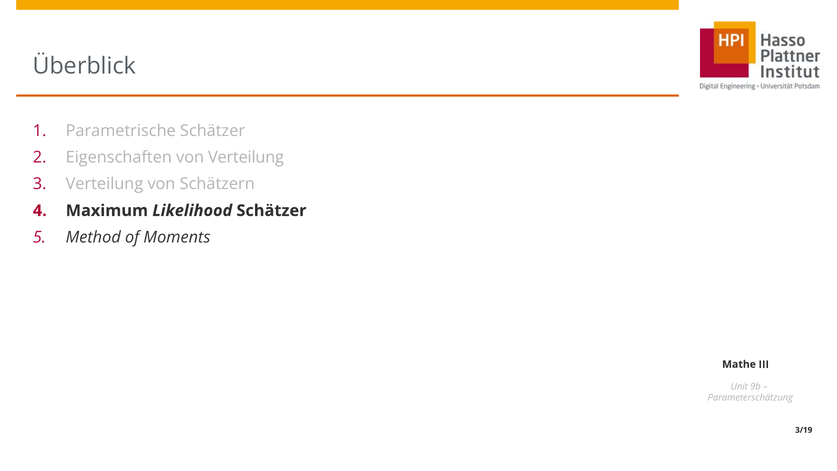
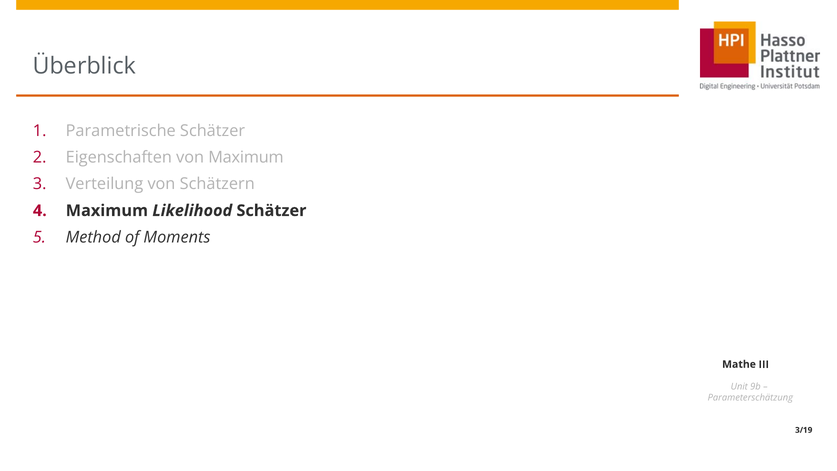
von Verteilung: Verteilung -> Maximum (246, 158)
